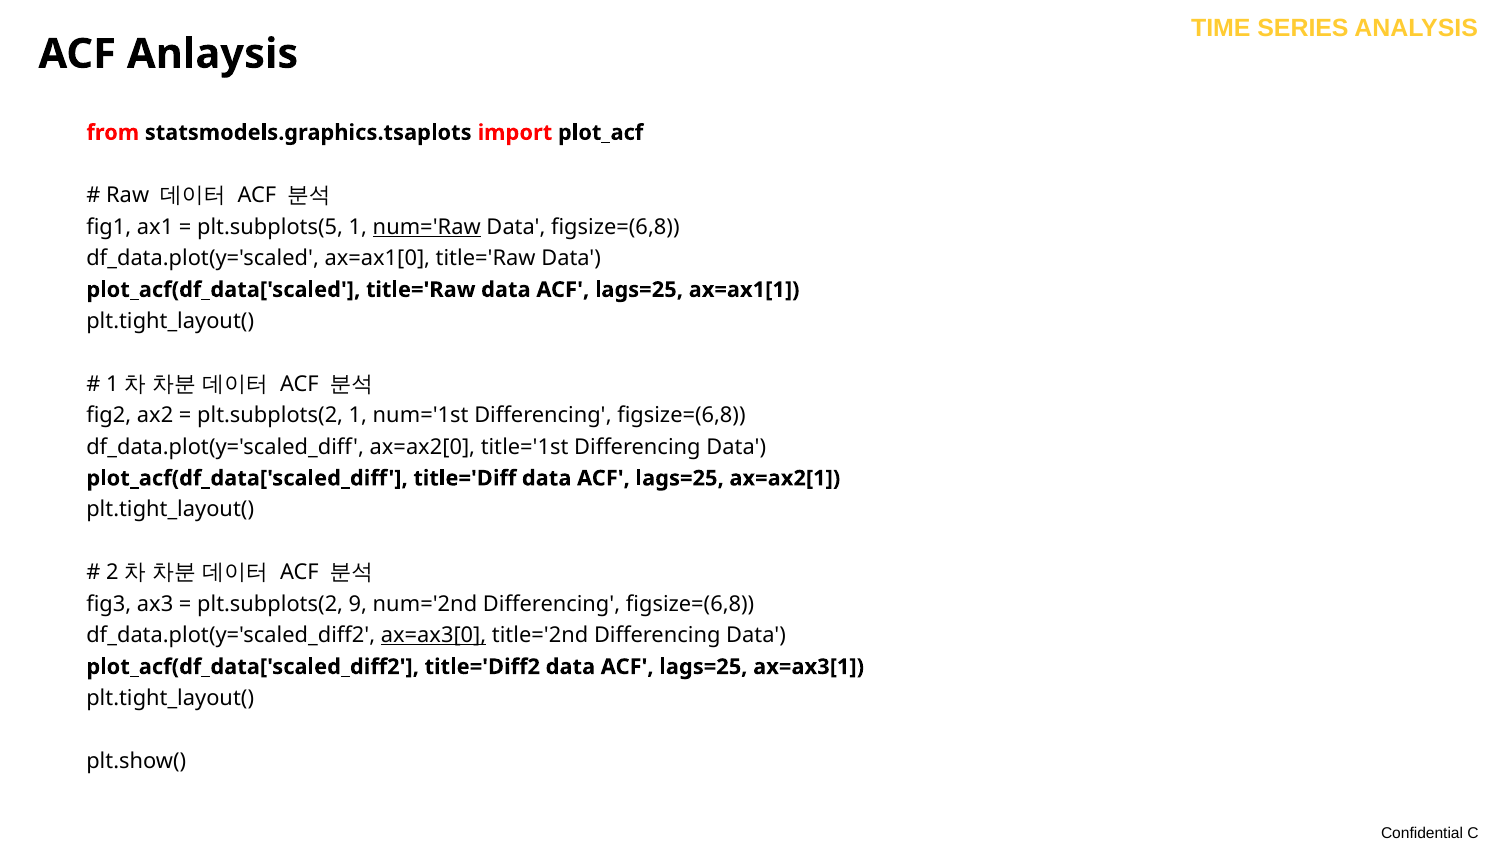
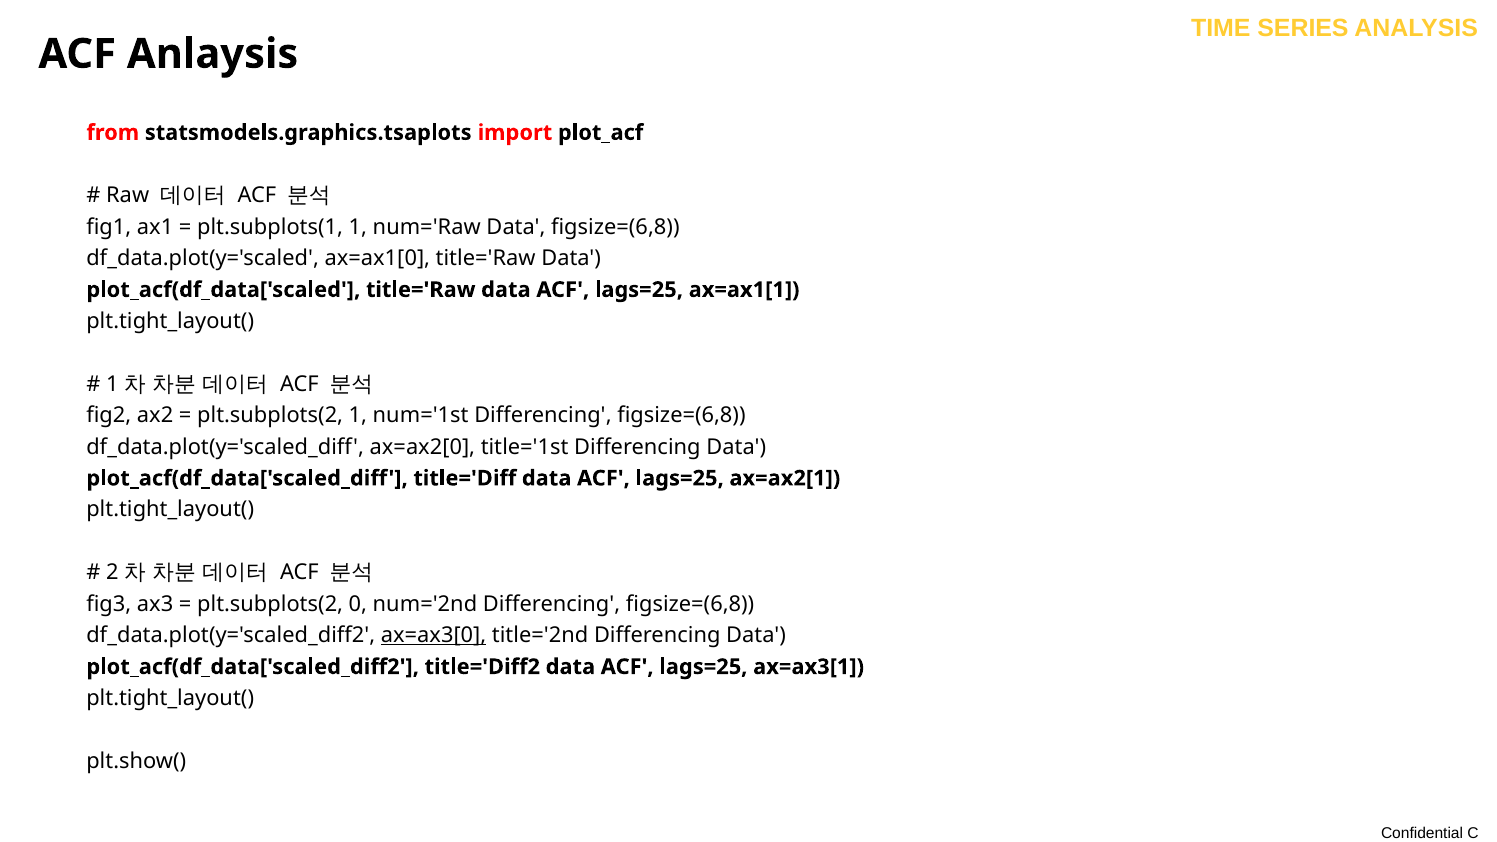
plt.subplots(5: plt.subplots(5 -> plt.subplots(1 (270, 227)
num='Raw underline: present -> none (427, 227)
9: 9 -> 0 (358, 604)
